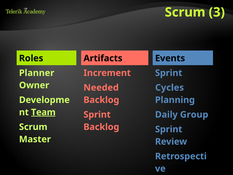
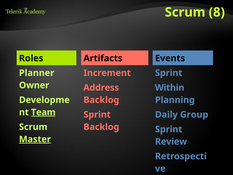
3: 3 -> 8 (217, 12)
Needed: Needed -> Address (101, 87)
Cycles: Cycles -> Within (170, 87)
Master underline: none -> present (35, 139)
